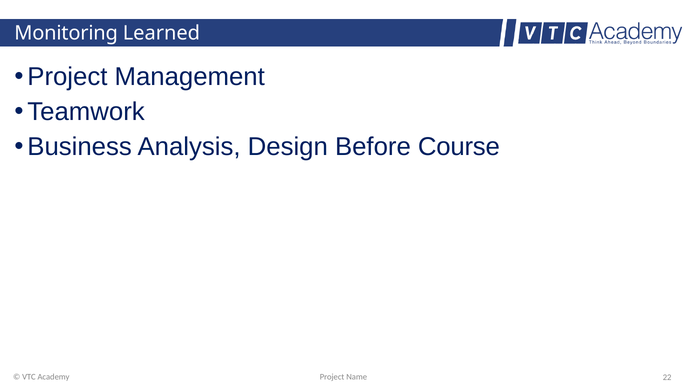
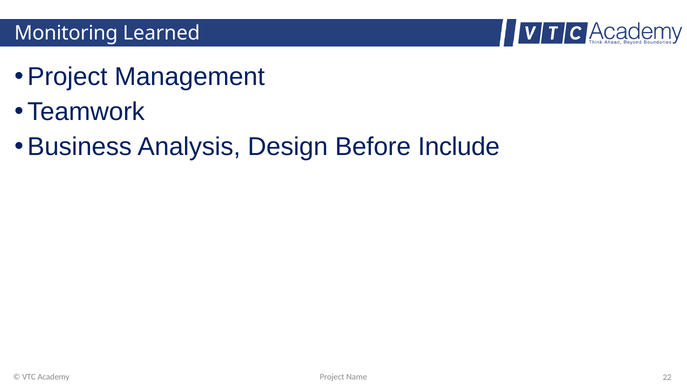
Course: Course -> Include (459, 147)
